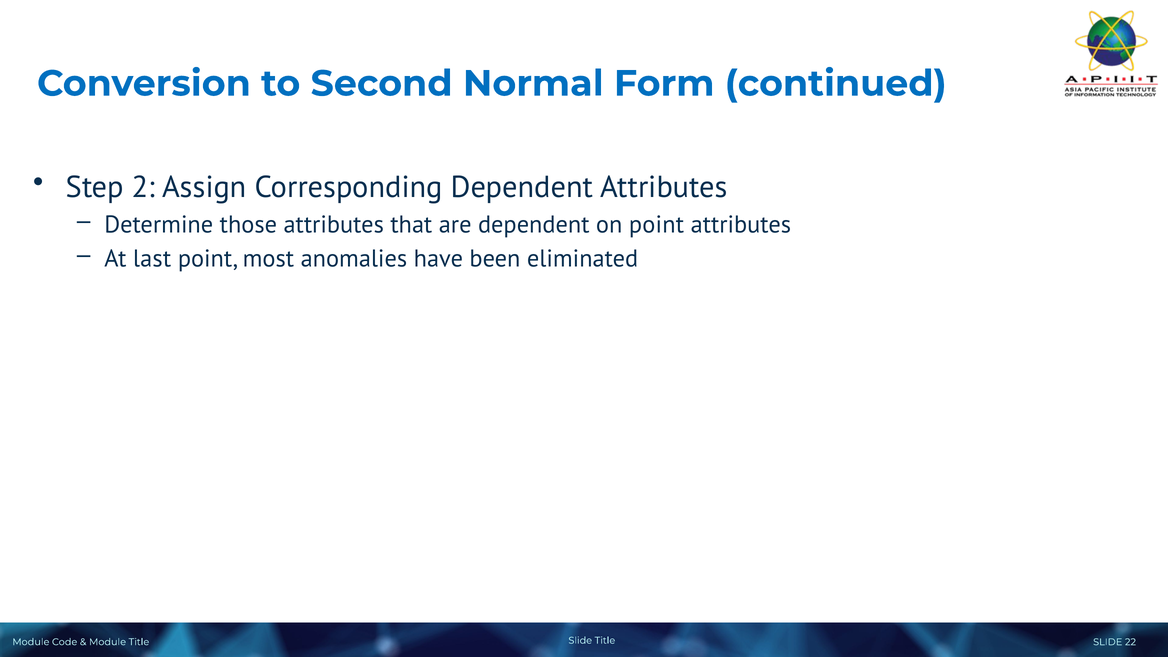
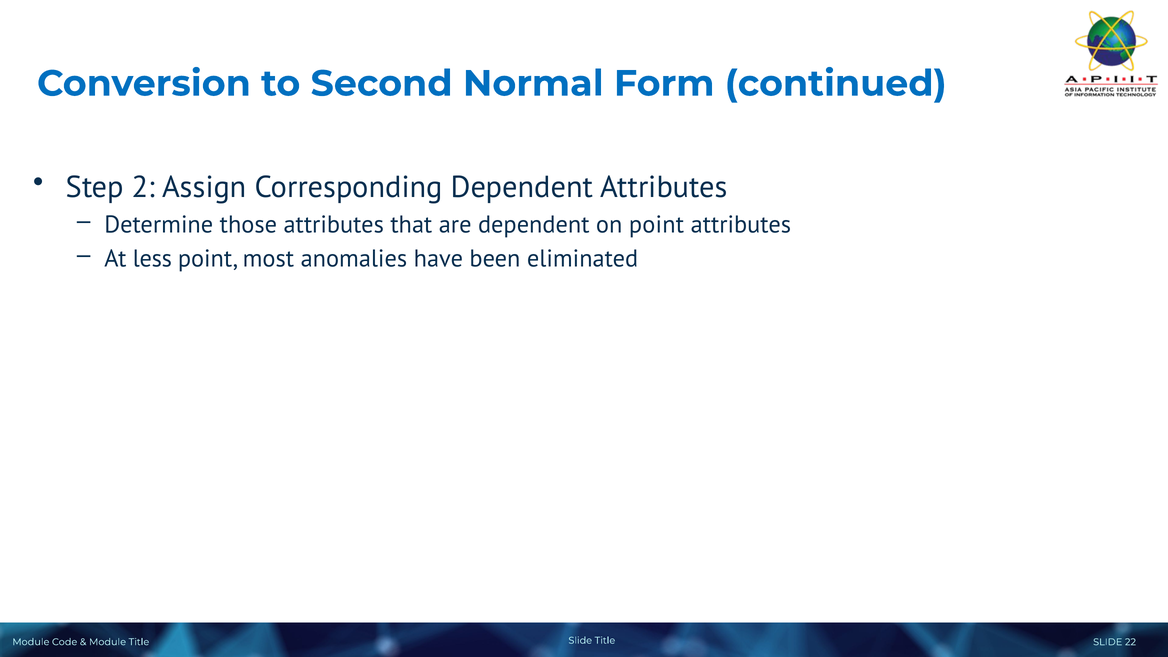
last: last -> less (152, 259)
